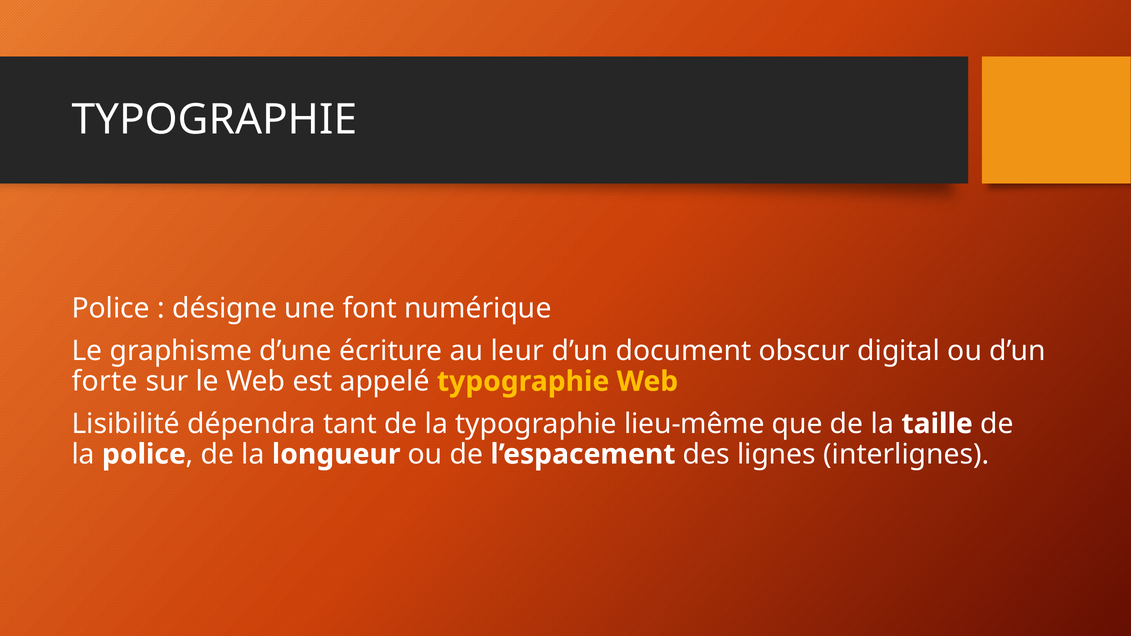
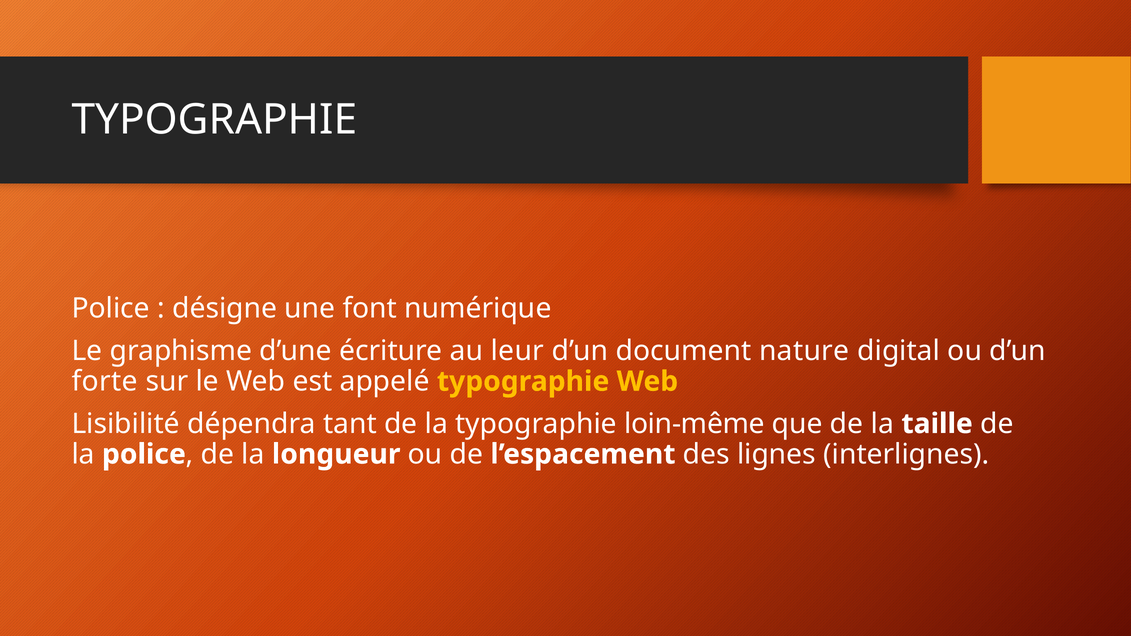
obscur: obscur -> nature (804, 351)
lieu-même: lieu-même -> loin-même (695, 424)
